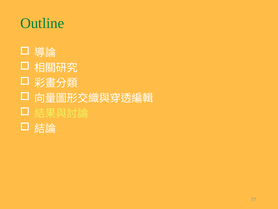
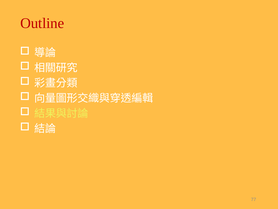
Outline colour: green -> red (42, 23)
